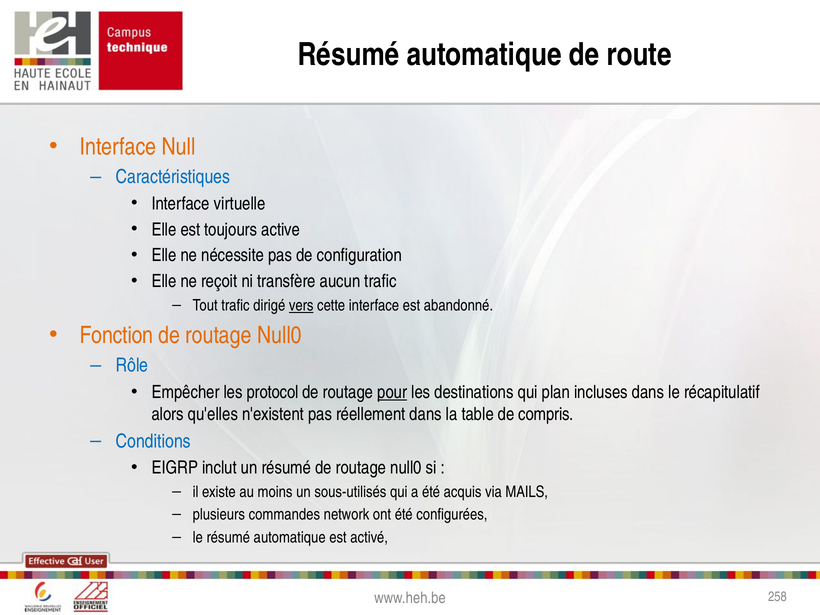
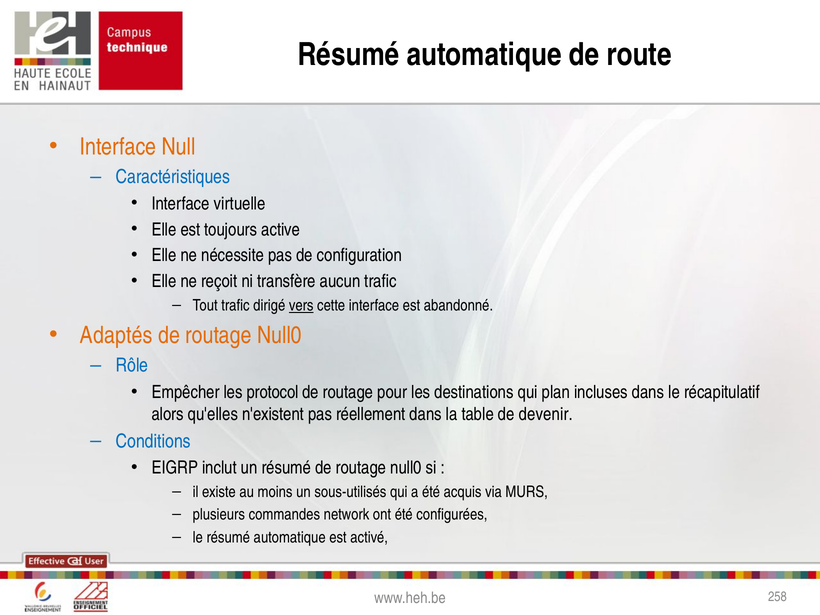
Fonction: Fonction -> Adaptés (116, 335)
pour underline: present -> none (392, 392)
compris: compris -> devenir (546, 414)
MAILS: MAILS -> MURS (527, 492)
